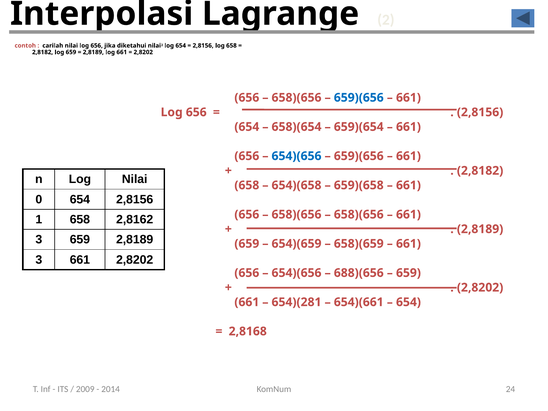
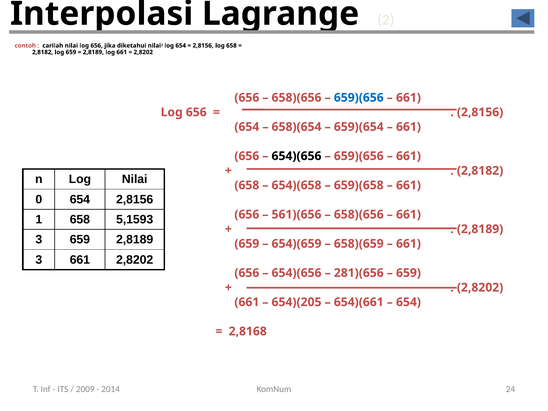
654)(656 colour: blue -> black (297, 156)
658)(656: 658)(656 -> 561)(656 (297, 214)
2,8162: 2,8162 -> 5,1593 (135, 219)
688)(656: 688)(656 -> 281)(656 (359, 273)
654)(281: 654)(281 -> 654)(205 (297, 302)
